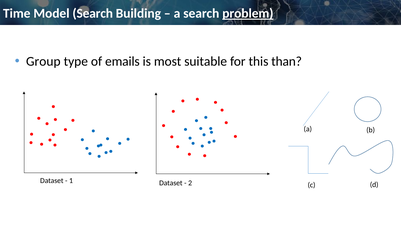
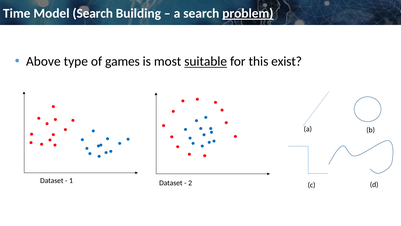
Group: Group -> Above (43, 61)
emails: emails -> games (122, 61)
suitable underline: none -> present (206, 61)
than: than -> exist (287, 61)
